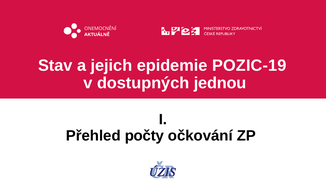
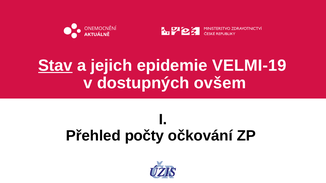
Stav underline: none -> present (55, 66)
POZIC-19: POZIC-19 -> VELMI-19 (249, 66)
jednou: jednou -> ovšem (220, 83)
